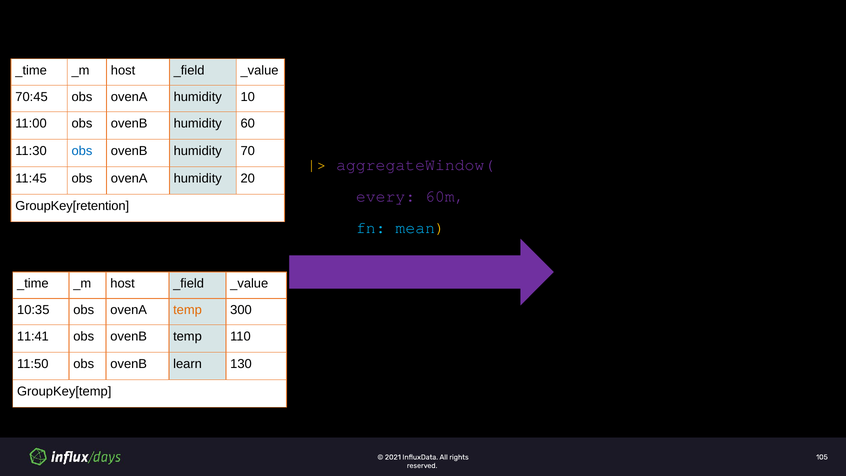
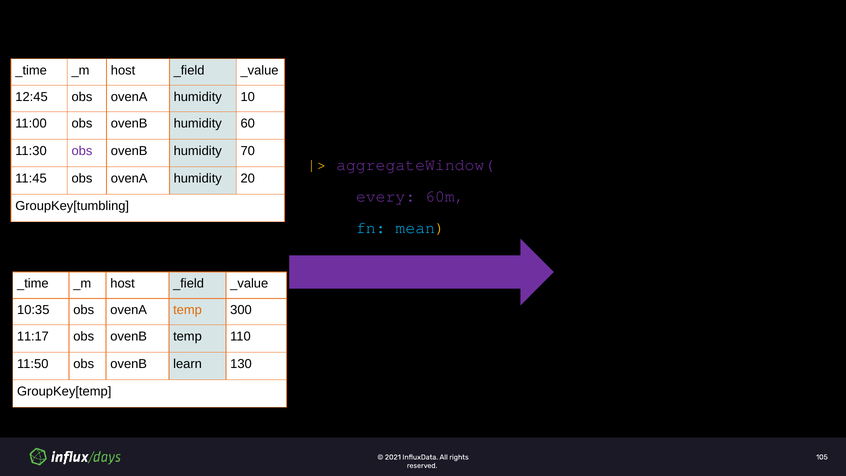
70:45: 70:45 -> 12:45 (32, 97)
obs colour: blue -> purple (82, 151)
GroupKey[retention: GroupKey[retention -> GroupKey[tumbling (72, 206)
11:41: 11:41 -> 11:17 (33, 336)
